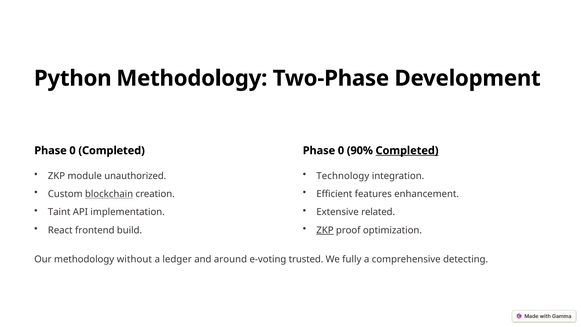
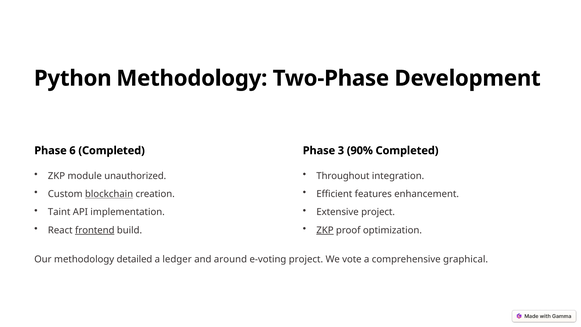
0: 0 -> 6 (72, 150)
0: 0 -> 3 (341, 150)
Completed underline: present -> none (407, 150)
Technology: Technology -> Throughout (343, 176)
Extensive related: related -> project (378, 212)
frontend underline: none -> present (95, 230)
without: without -> detailed (134, 259)
e-voting trusted: trusted -> project (306, 259)
fully: fully -> vote (352, 259)
detecting: detecting -> graphical (466, 259)
